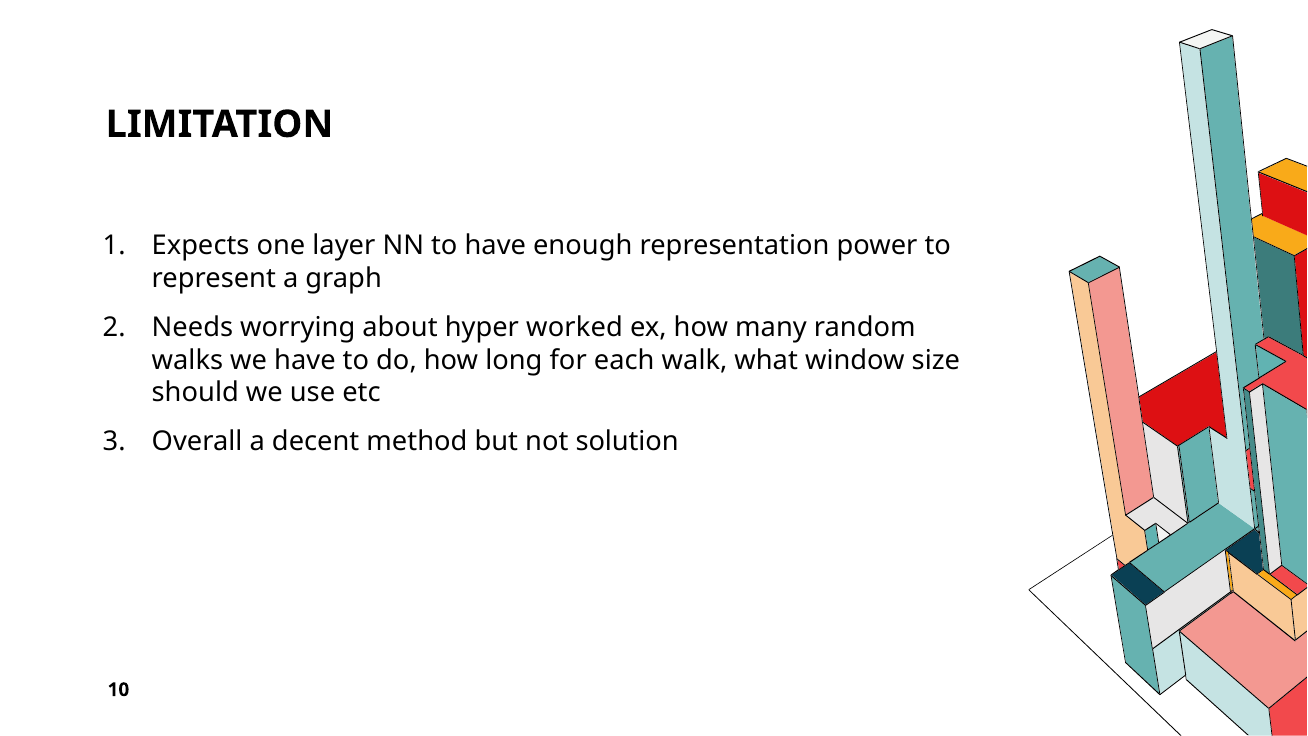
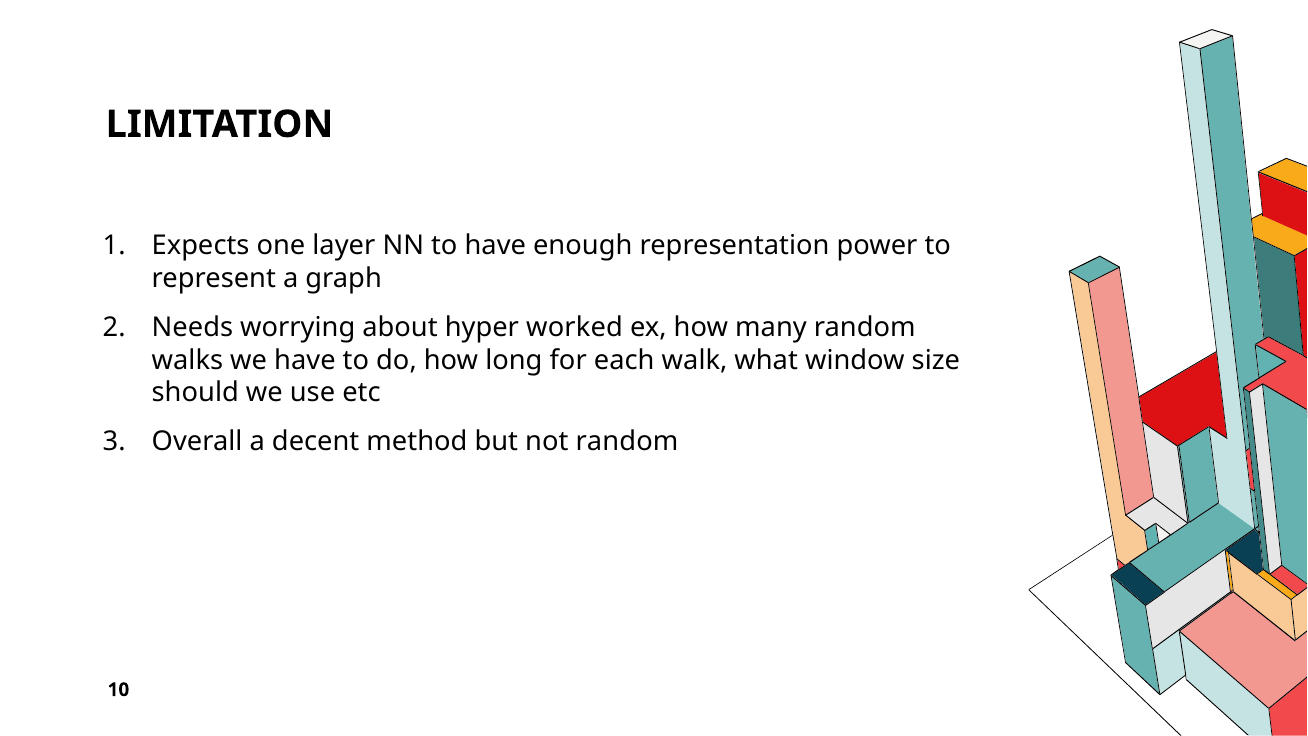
not solution: solution -> random (627, 442)
